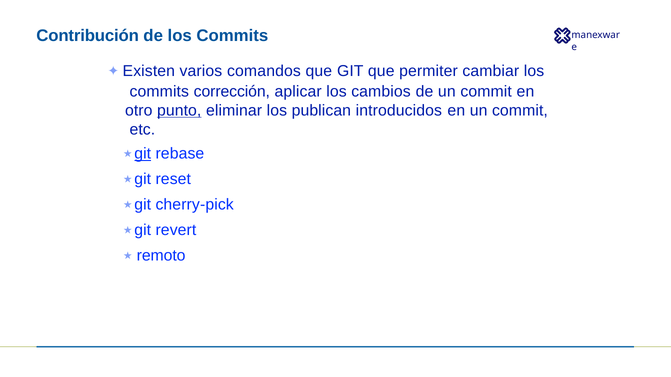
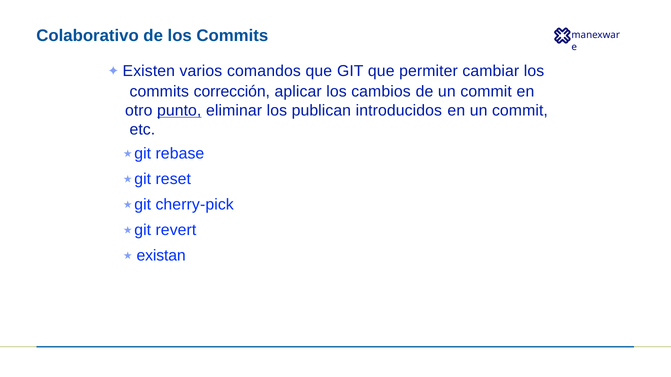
Contribución: Contribución -> Colaborativo (88, 36)
git underline: present -> none (143, 154)
remoto: remoto -> existan (161, 256)
